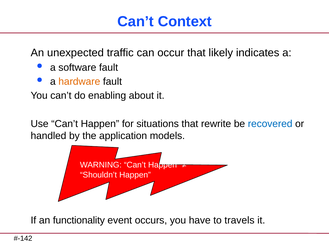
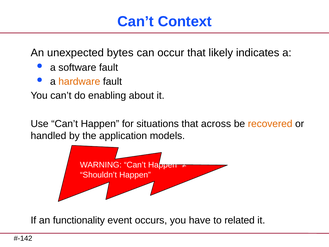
traffic: traffic -> bytes (120, 53)
rewrite: rewrite -> across (216, 124)
recovered colour: blue -> orange (270, 124)
travels: travels -> related (240, 220)
